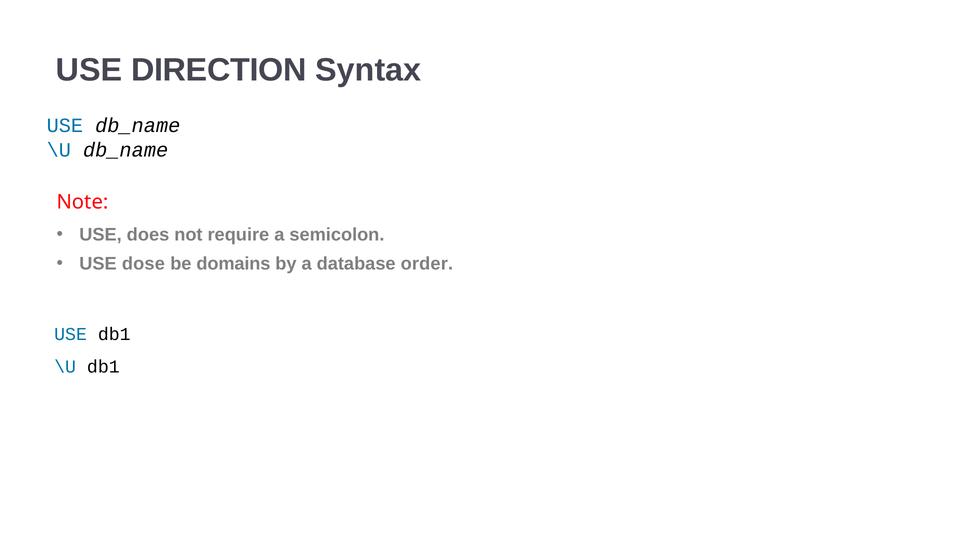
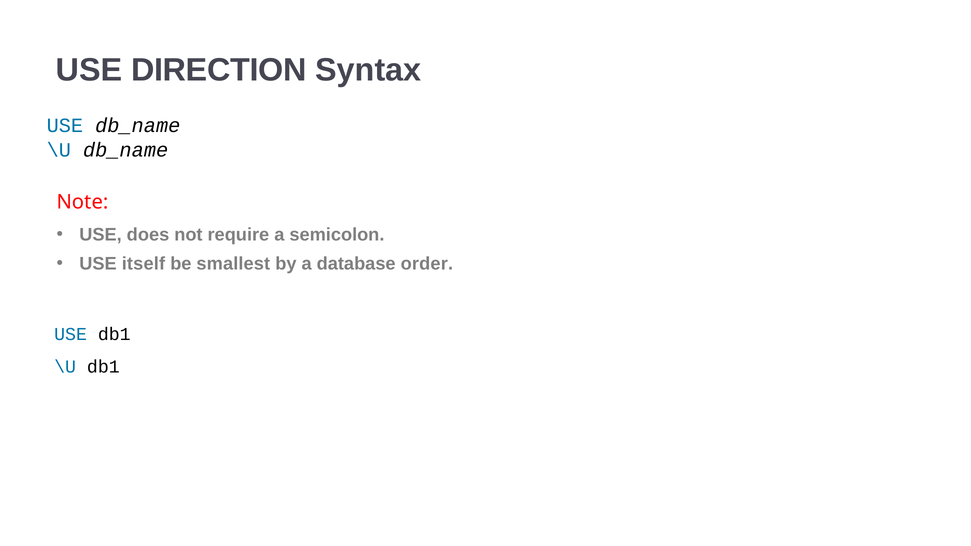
dose: dose -> itself (143, 264)
domains: domains -> smallest (233, 264)
